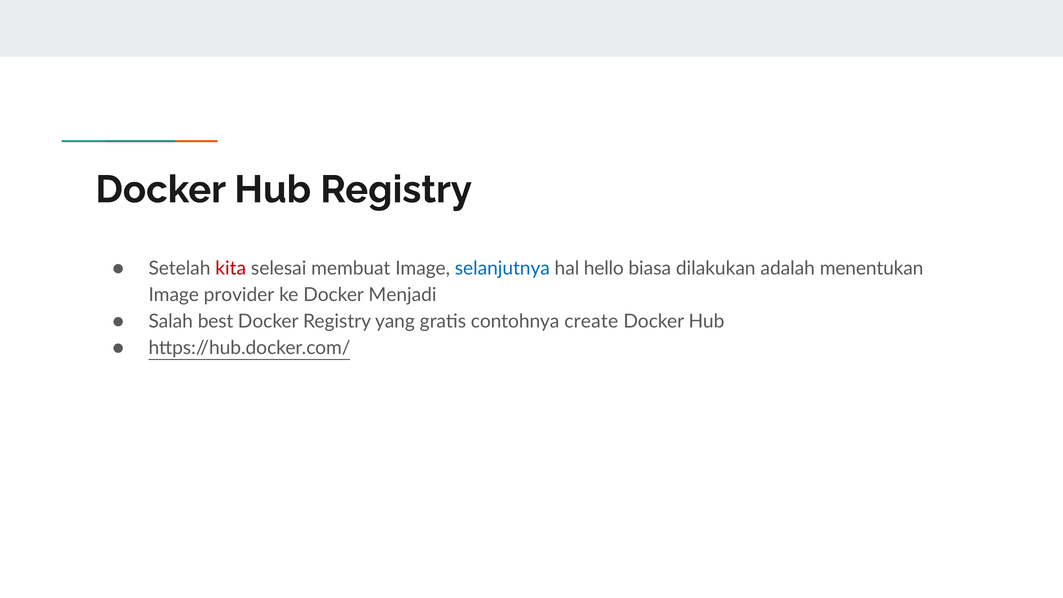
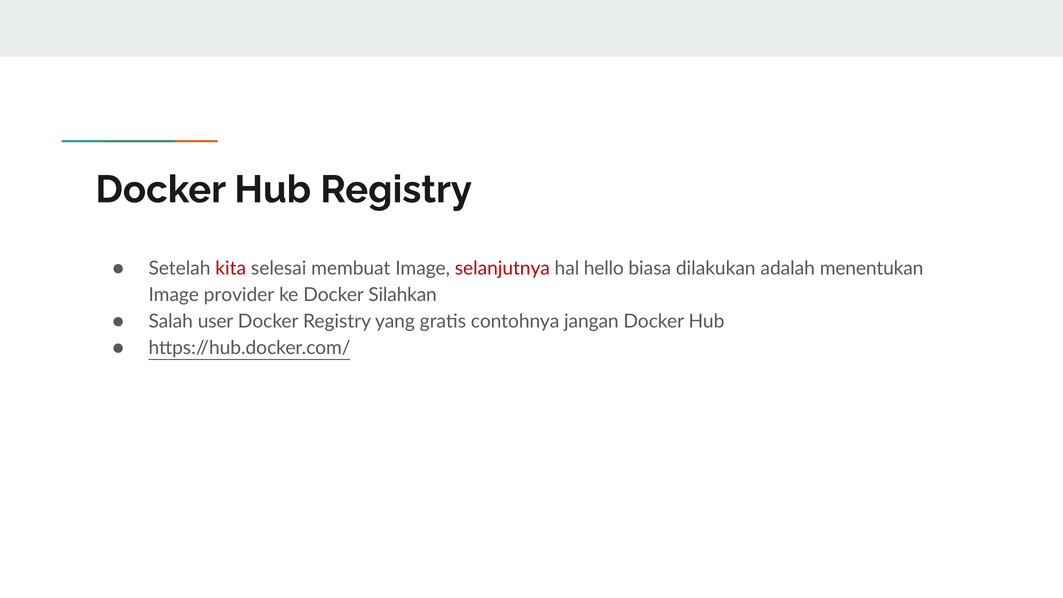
selanjutnya colour: blue -> red (502, 269)
Menjadi: Menjadi -> Silahkan (403, 295)
best: best -> user (216, 322)
create: create -> jangan (591, 322)
